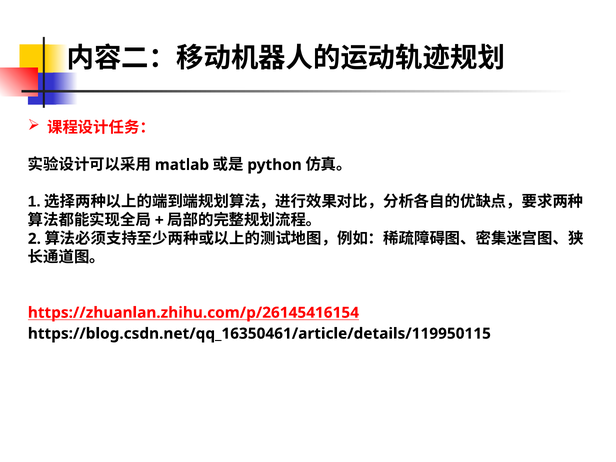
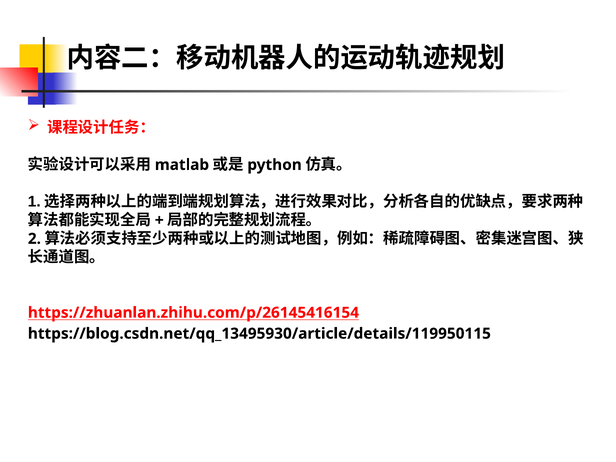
https://blog.csdn.net/qq_16350461/article/details/119950115: https://blog.csdn.net/qq_16350461/article/details/119950115 -> https://blog.csdn.net/qq_13495930/article/details/119950115 (259, 334)
